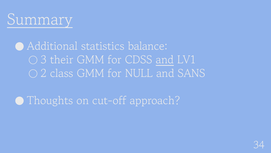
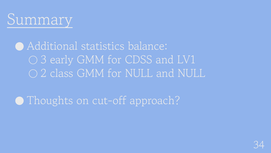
their: their -> early (62, 60)
and underline: present -> none (165, 60)
and SANS: SANS -> NULL (192, 74)
